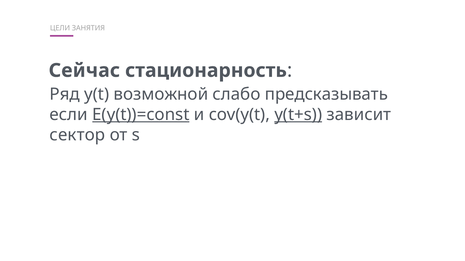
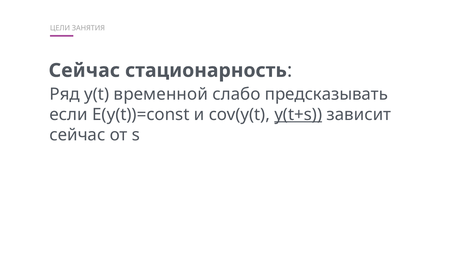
возможной: возможной -> временной (161, 95)
E(y(t))=const underline: present -> none (141, 115)
сектор: сектор -> сейчас (78, 135)
